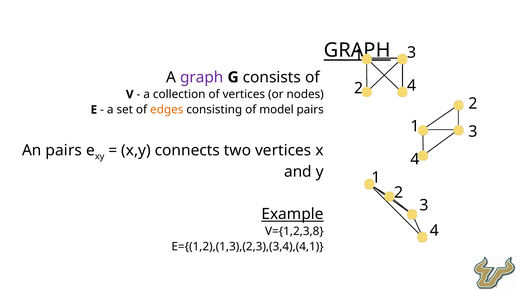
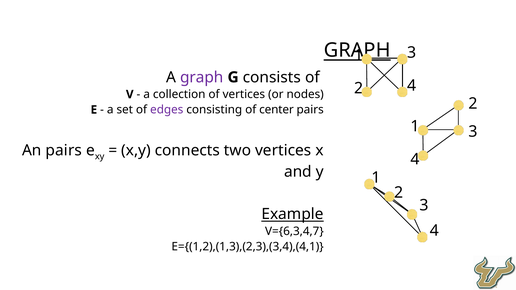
edges colour: orange -> purple (167, 110)
model: model -> center (276, 110)
V={1,2,3,8: V={1,2,3,8 -> V={6,3,4,7 (294, 231)
